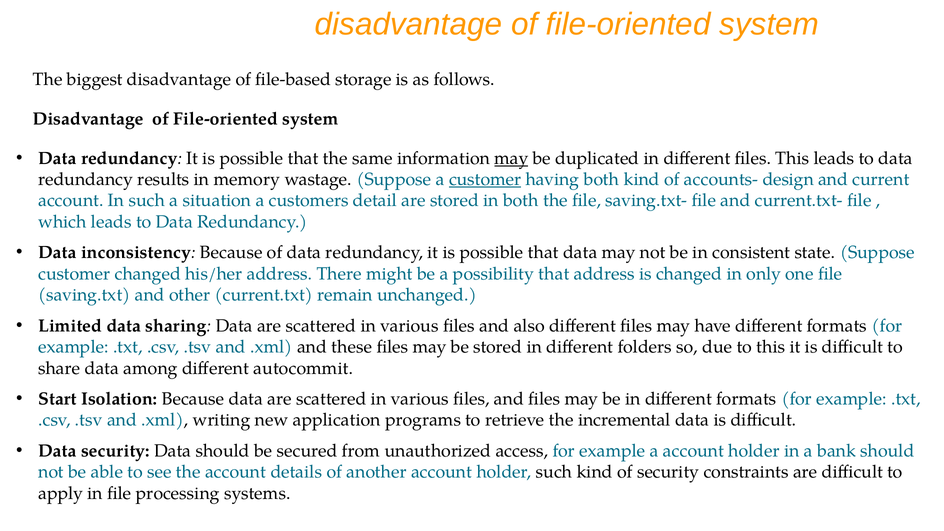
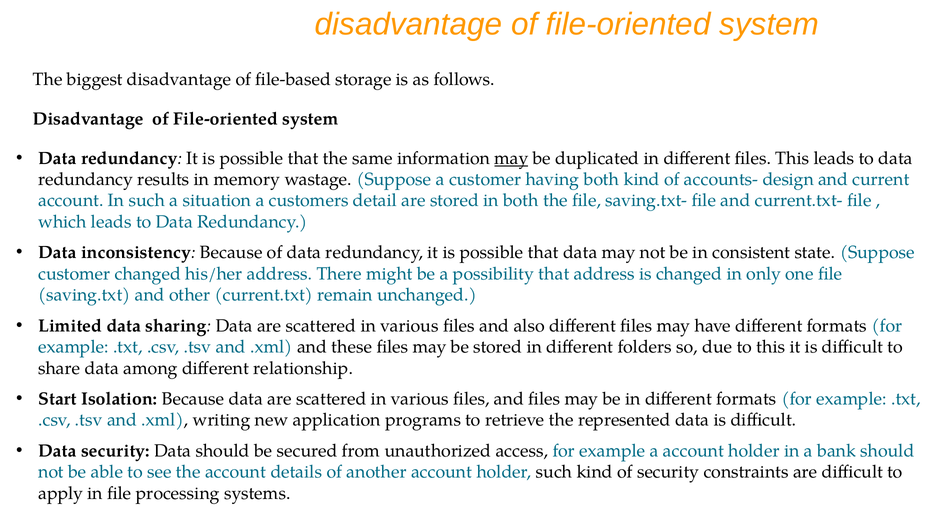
customer underline: present -> none (485, 179)
autocommit: autocommit -> relationship (303, 368)
incremental: incremental -> represented (624, 420)
